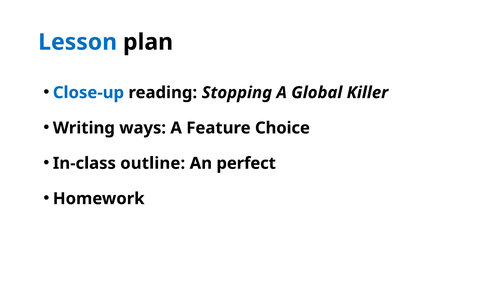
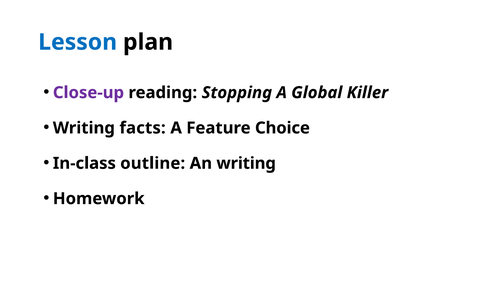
Close-up colour: blue -> purple (88, 93)
ways: ways -> facts (143, 128)
An perfect: perfect -> writing (246, 163)
